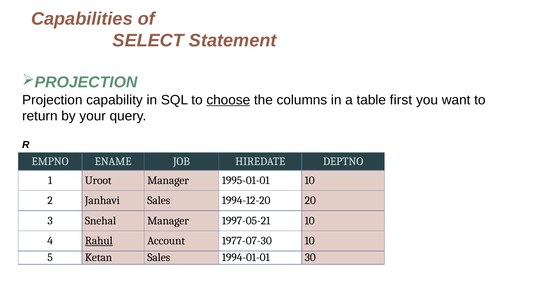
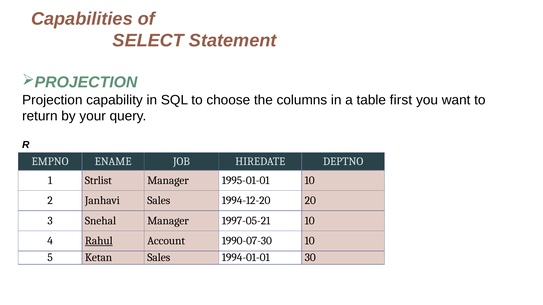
choose underline: present -> none (228, 100)
Uroot: Uroot -> Strlist (98, 181)
1977-07-30: 1977-07-30 -> 1990-07-30 (247, 241)
